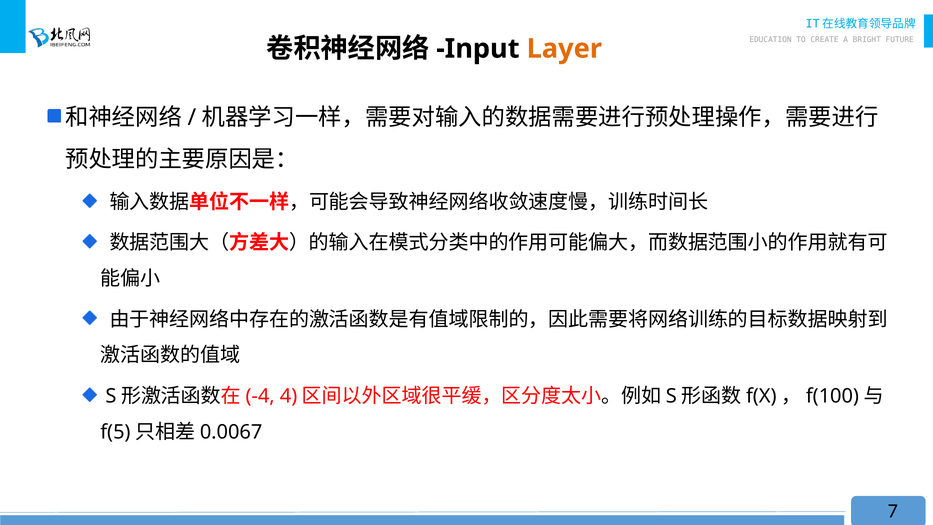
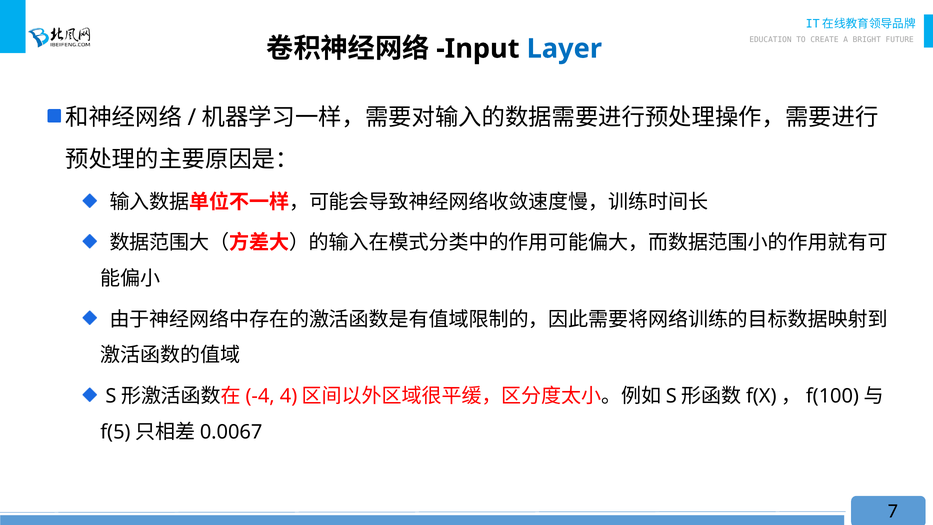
Layer colour: orange -> blue (564, 49)
